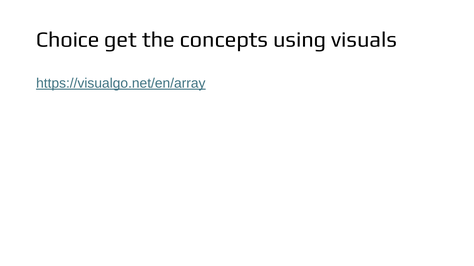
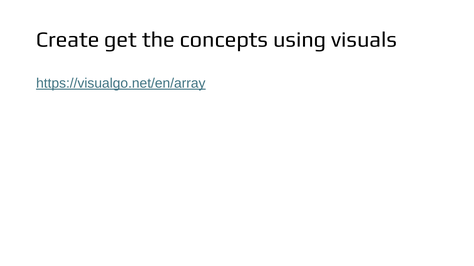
Choice: Choice -> Create (68, 40)
